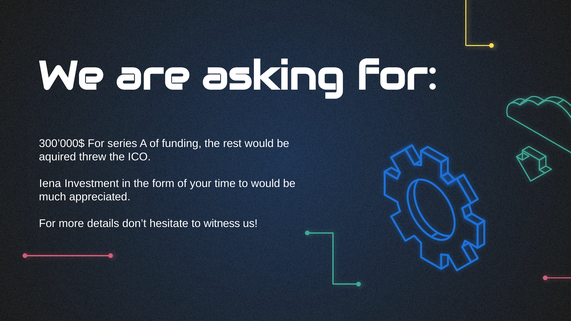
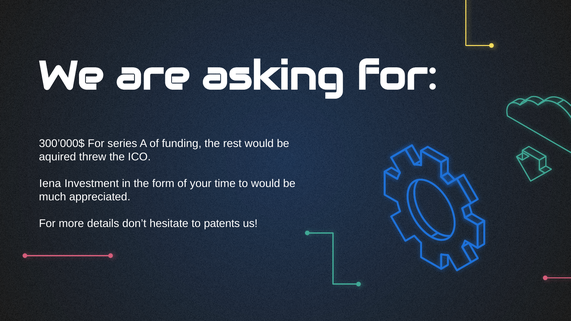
witness: witness -> patents (222, 224)
